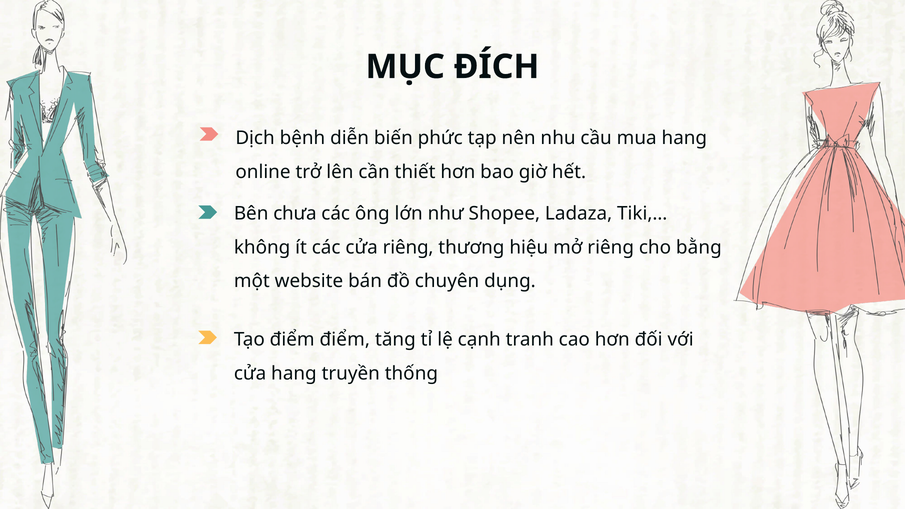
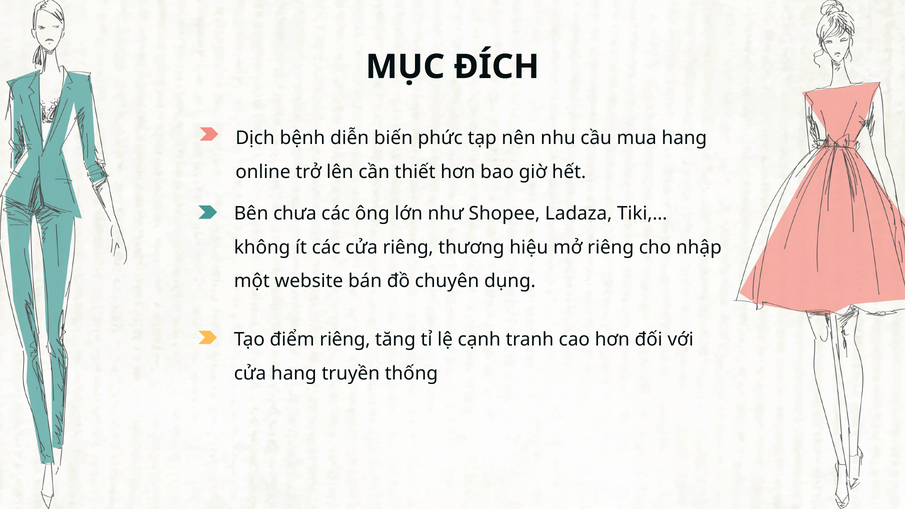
bằng: bằng -> nhập (699, 247)
điểm điểm: điểm -> riêng (345, 339)
